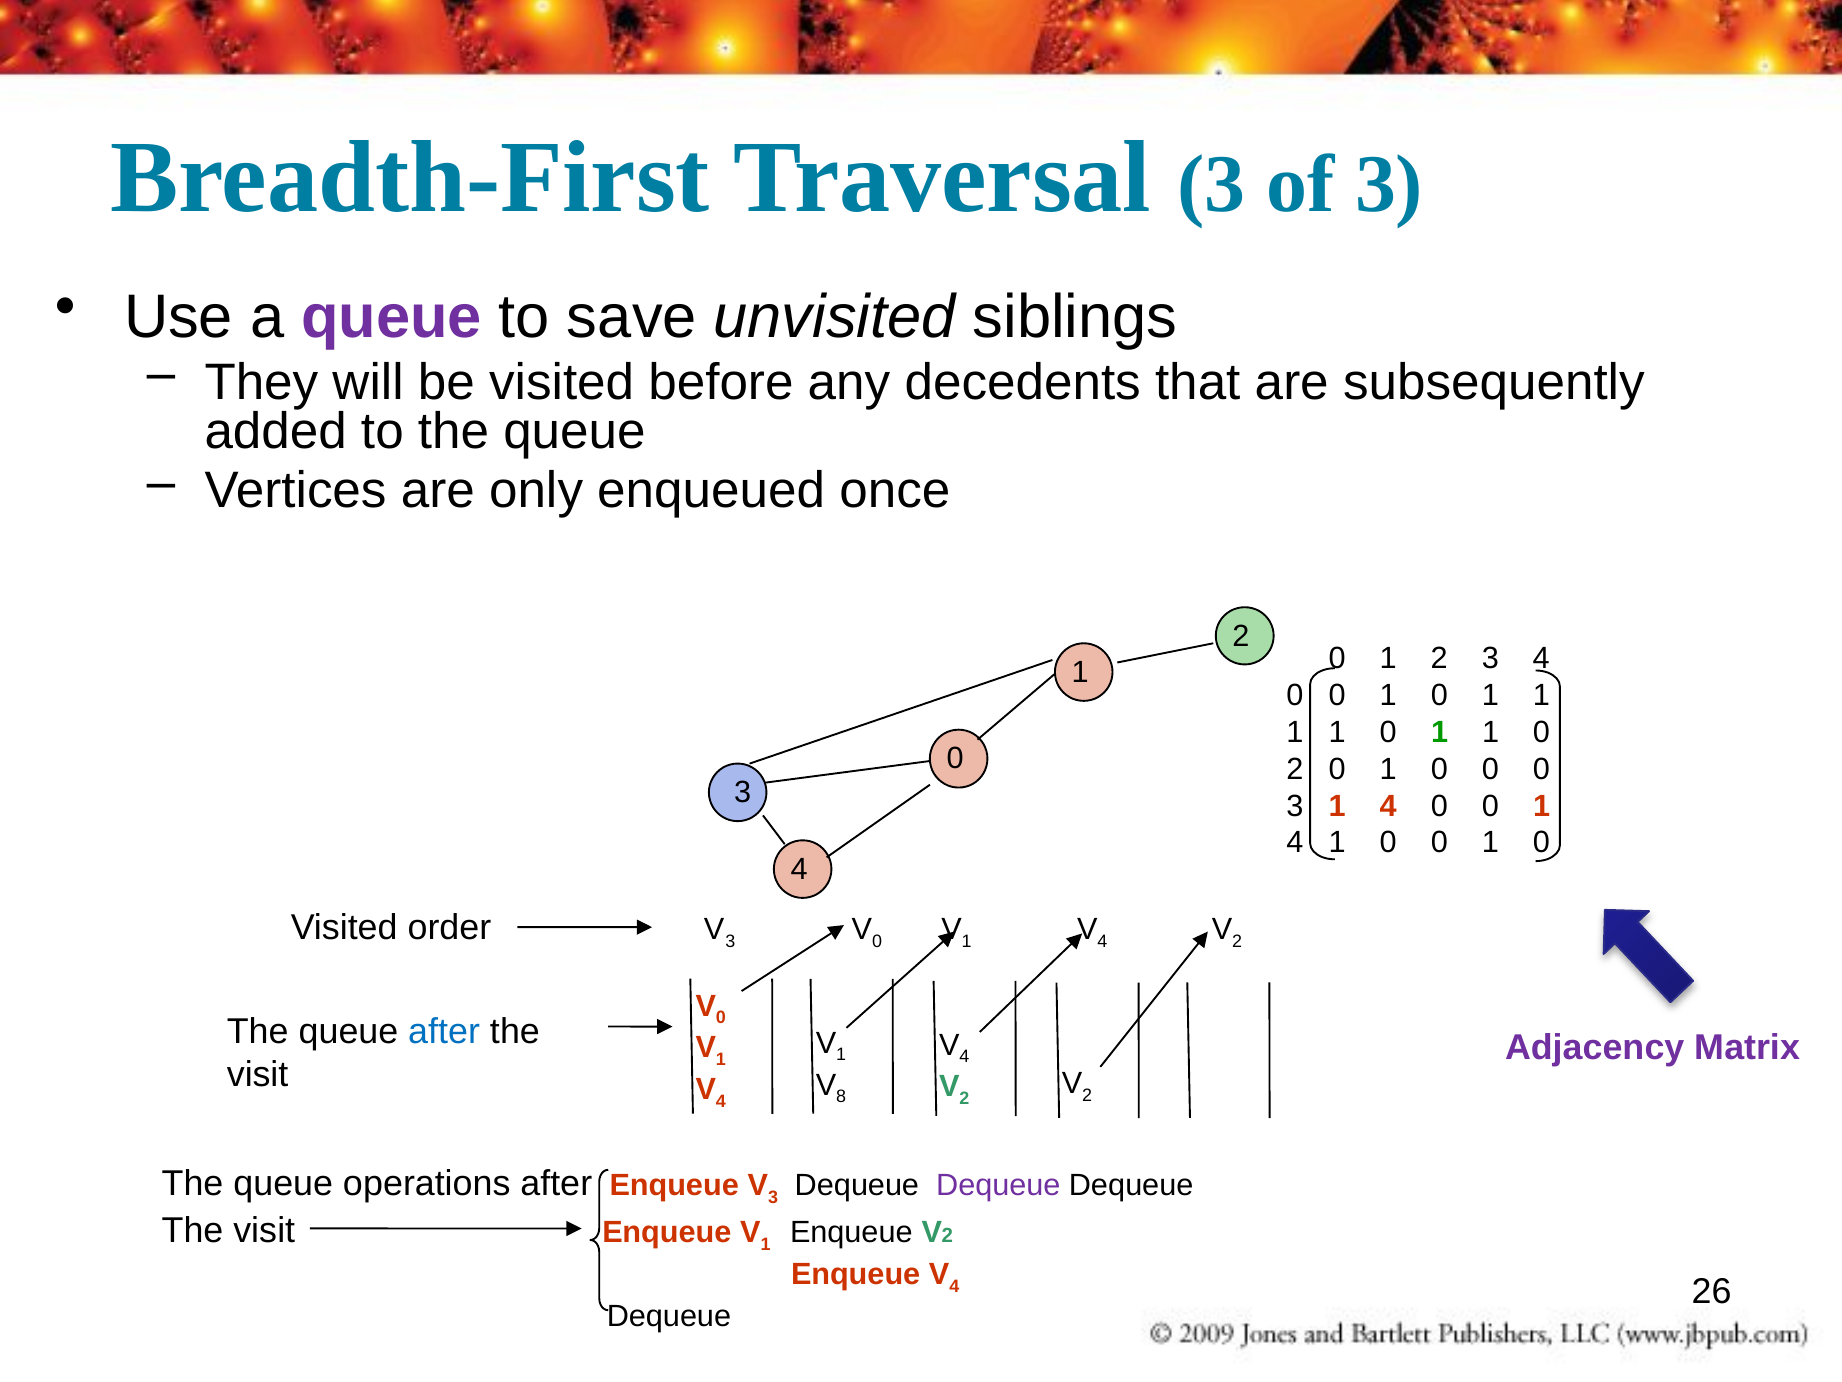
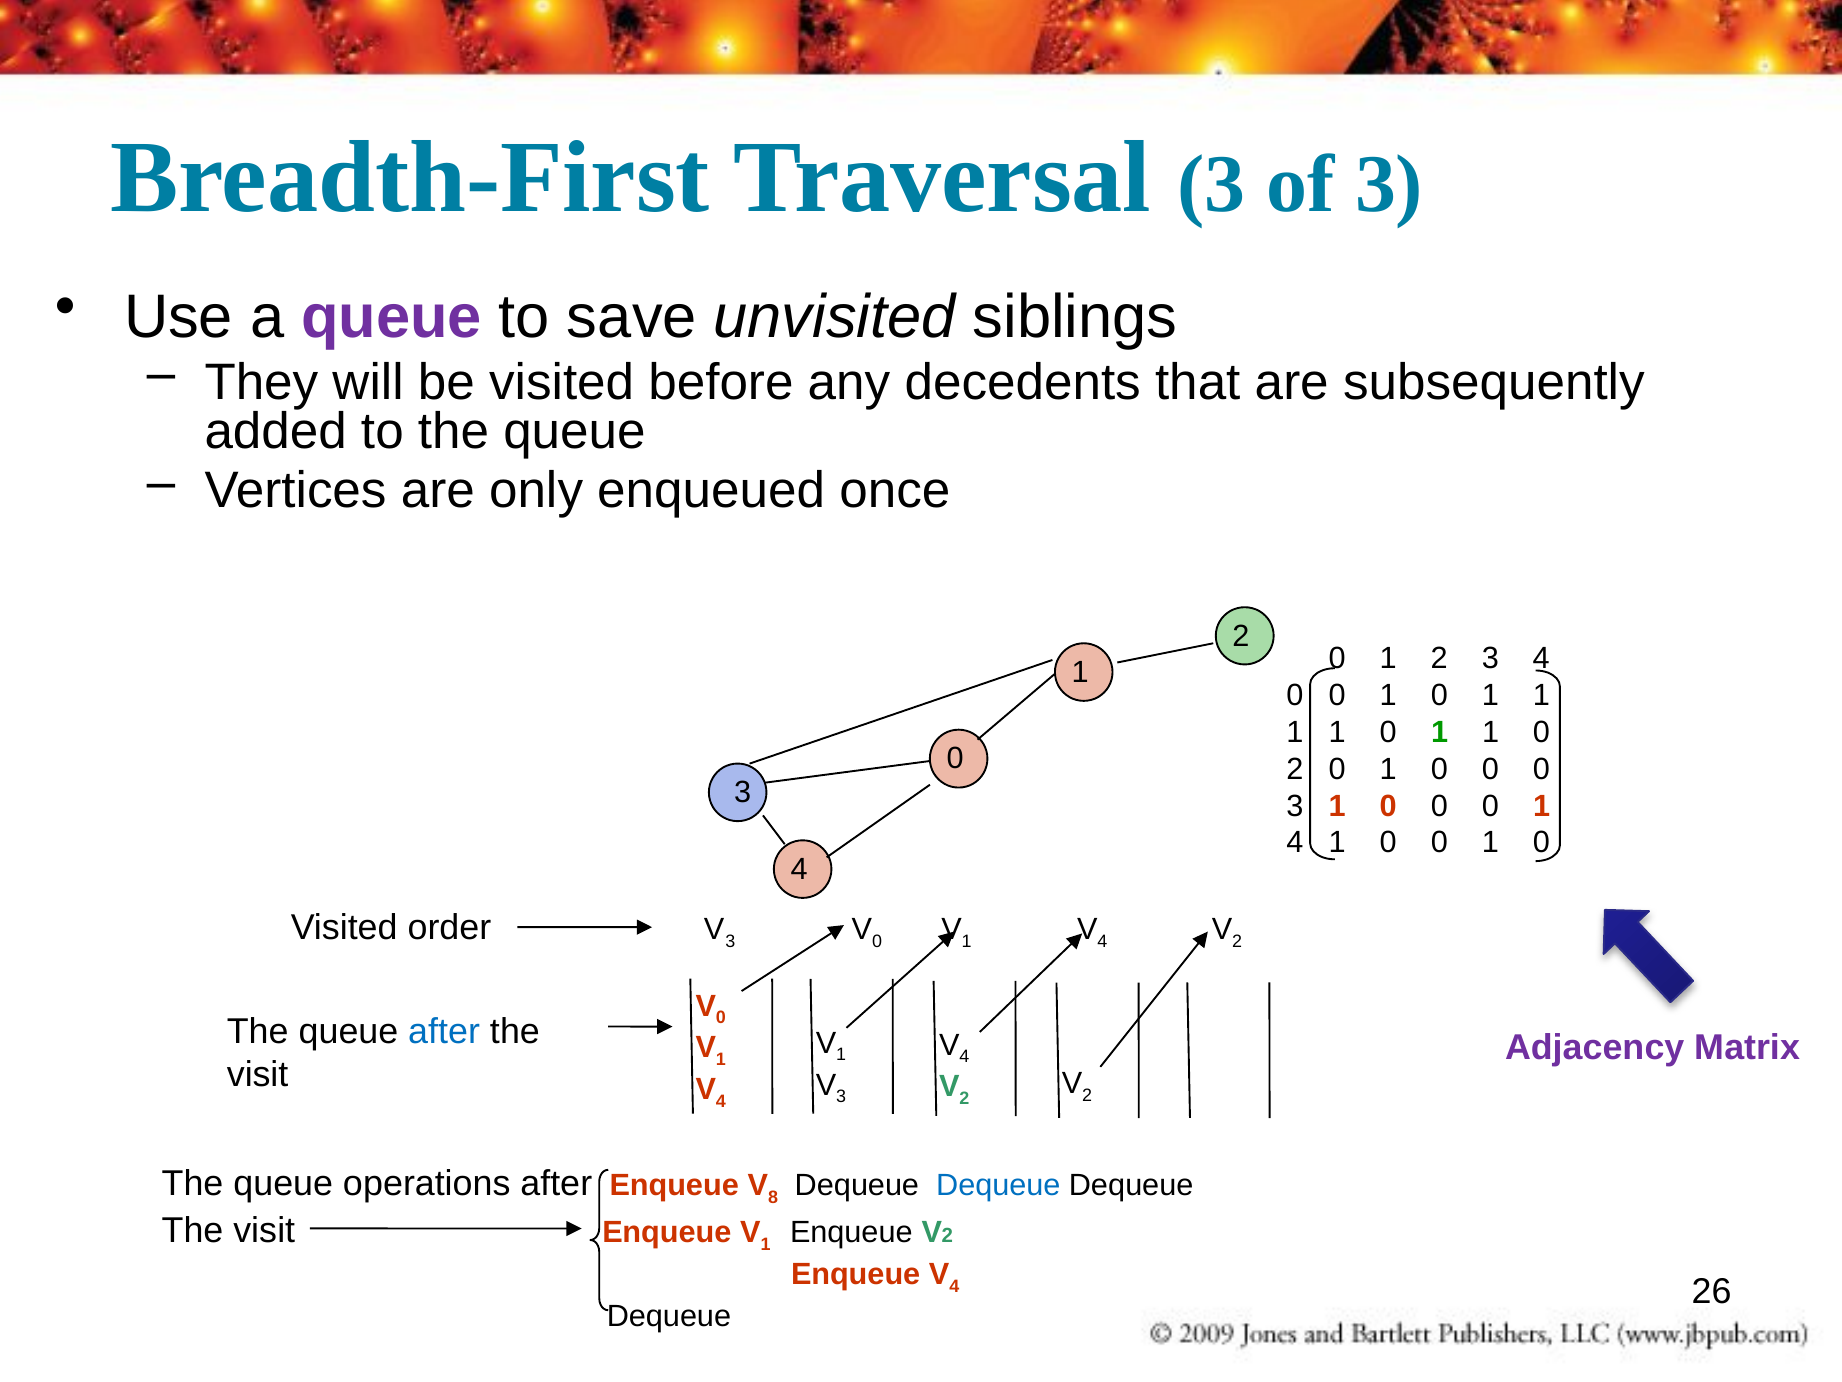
3 1 4: 4 -> 0 (1388, 806)
8: 8 -> 3 (841, 1096)
3: 3 -> 8 (773, 1197)
Dequeue colour: purple -> blue (998, 1185)
